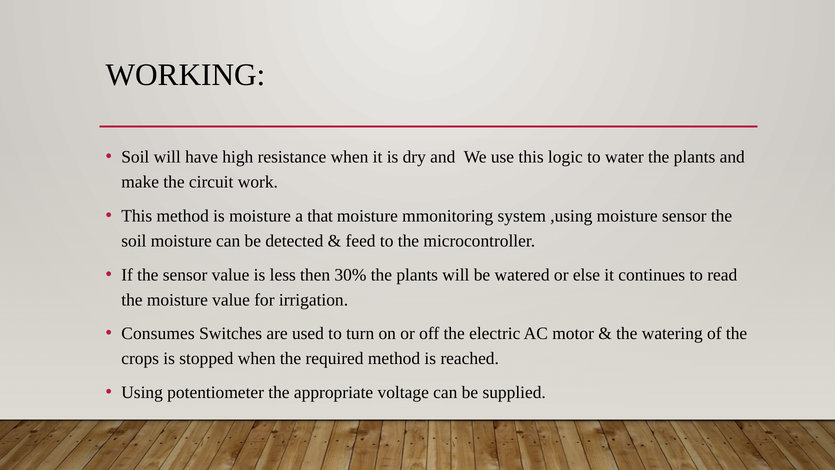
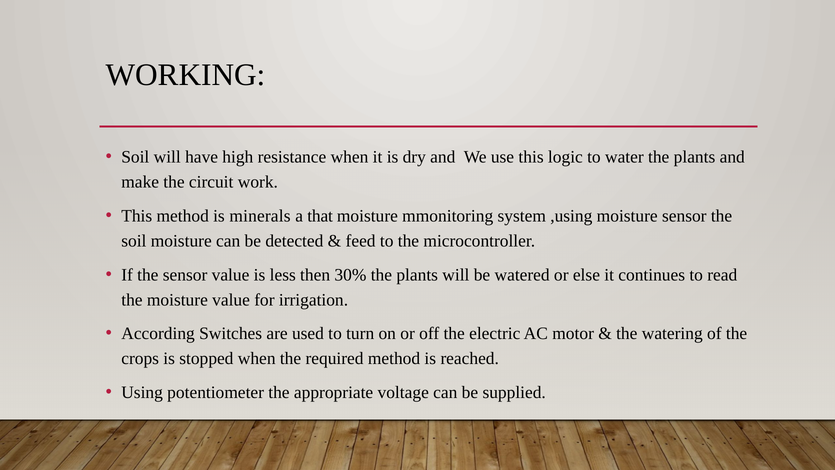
is moisture: moisture -> minerals (260, 216)
Consumes: Consumes -> According (158, 333)
